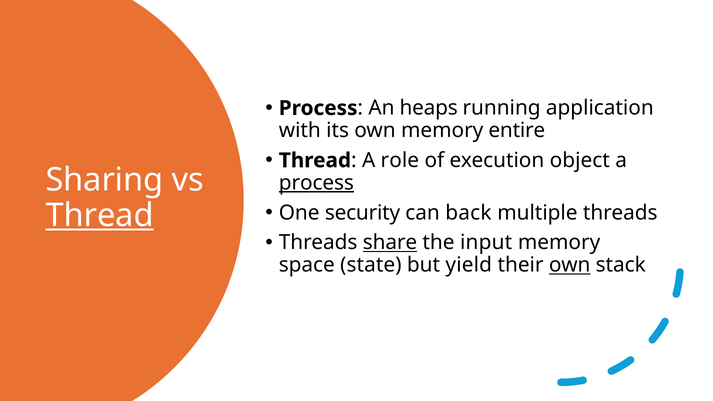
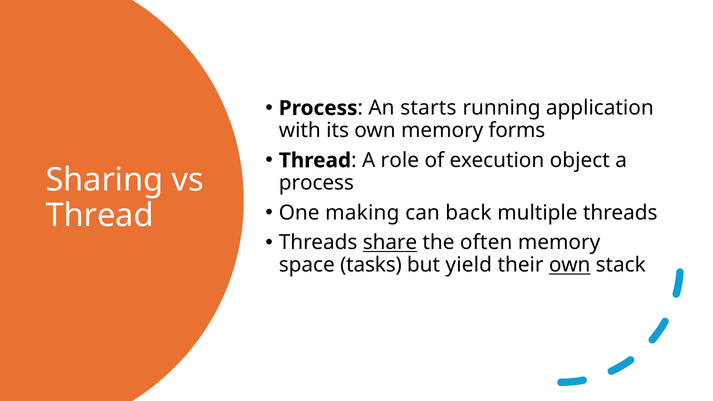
heaps: heaps -> starts (428, 108)
entire: entire -> forms (517, 131)
process underline: present -> none (316, 183)
security: security -> making (362, 213)
Thread underline: present -> none (100, 215)
input: input -> often (486, 243)
state: state -> tasks (371, 265)
